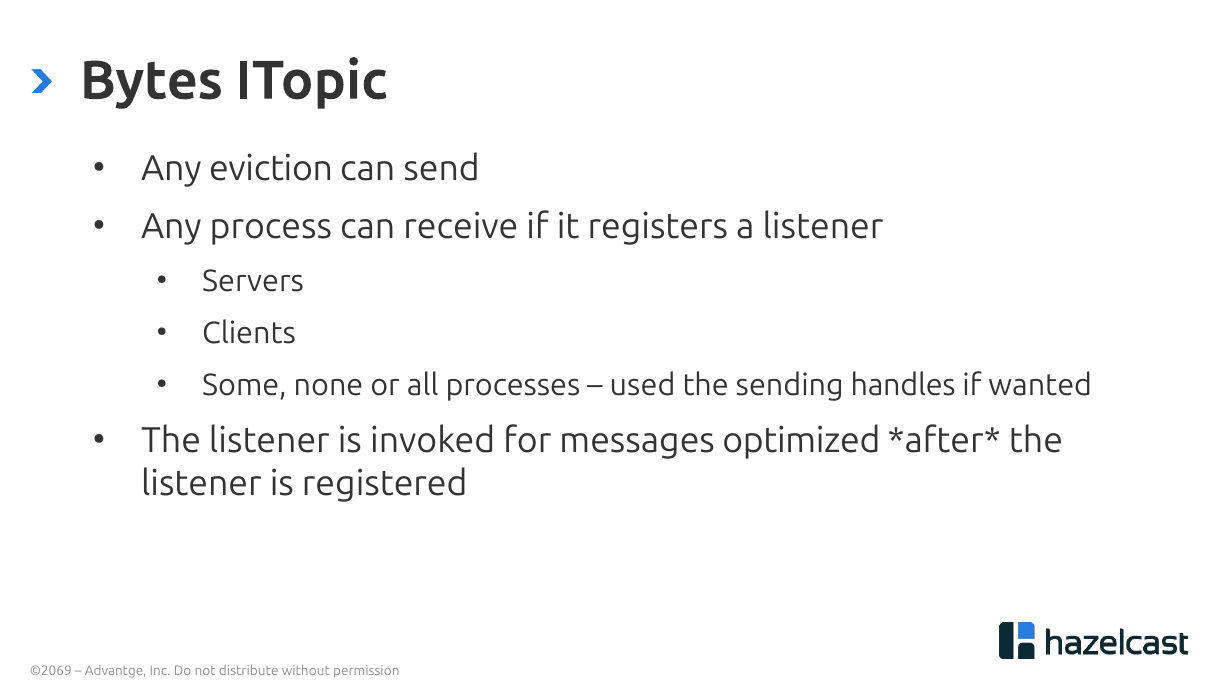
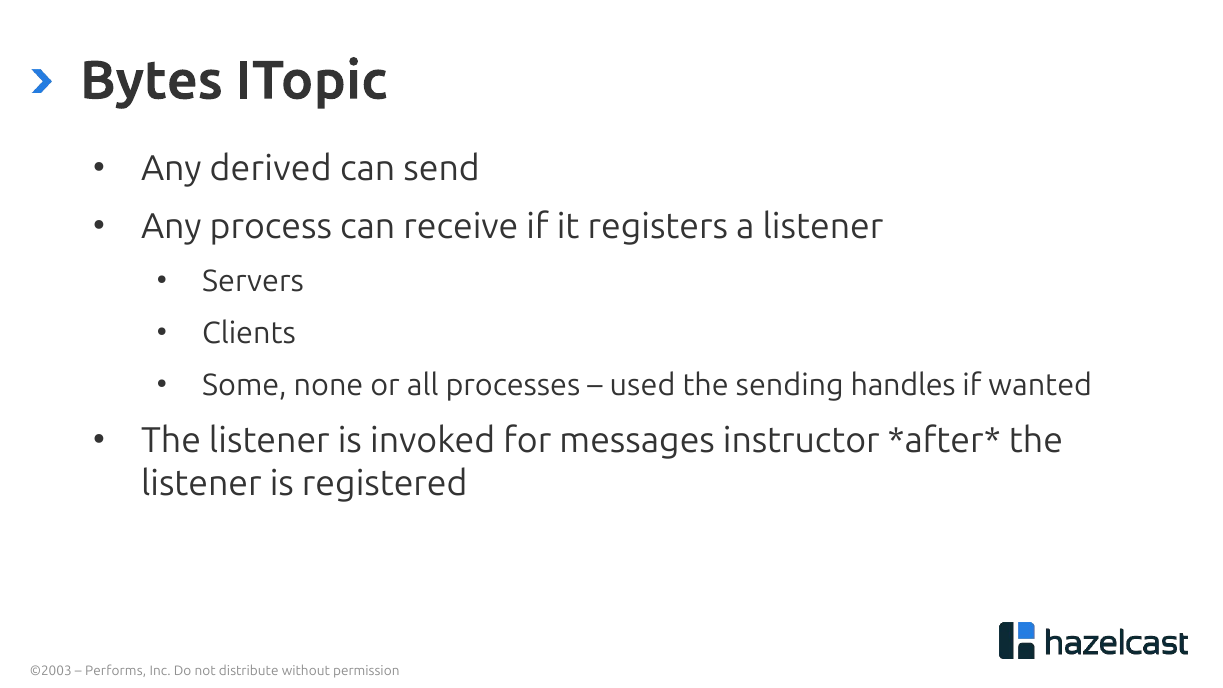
eviction: eviction -> derived (271, 169)
optimized: optimized -> instructor (801, 441)
©2069: ©2069 -> ©2003 (51, 671)
Advantge: Advantge -> Performs (116, 671)
